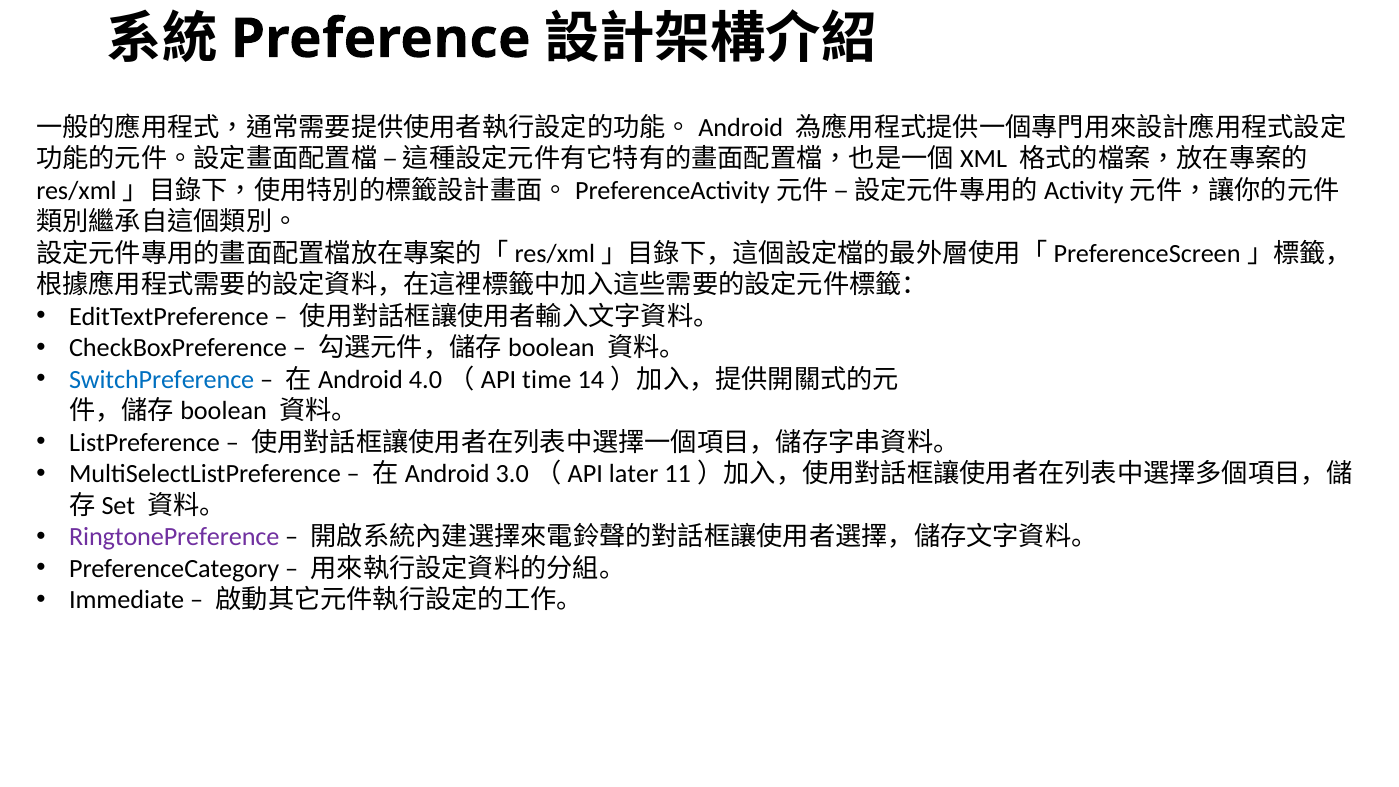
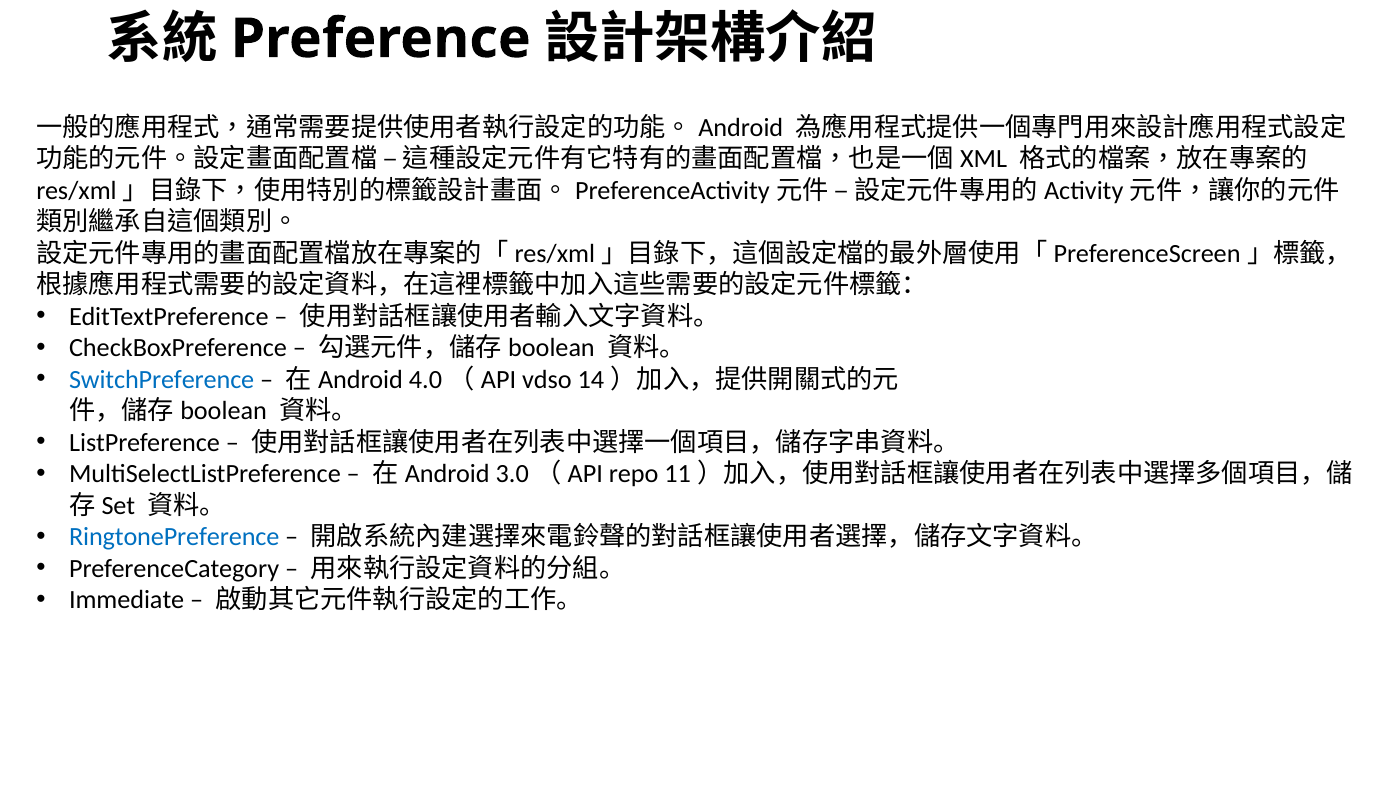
time: time -> vdso (547, 379)
later: later -> repo (634, 474)
RingtonePreference colour: purple -> blue (174, 537)
